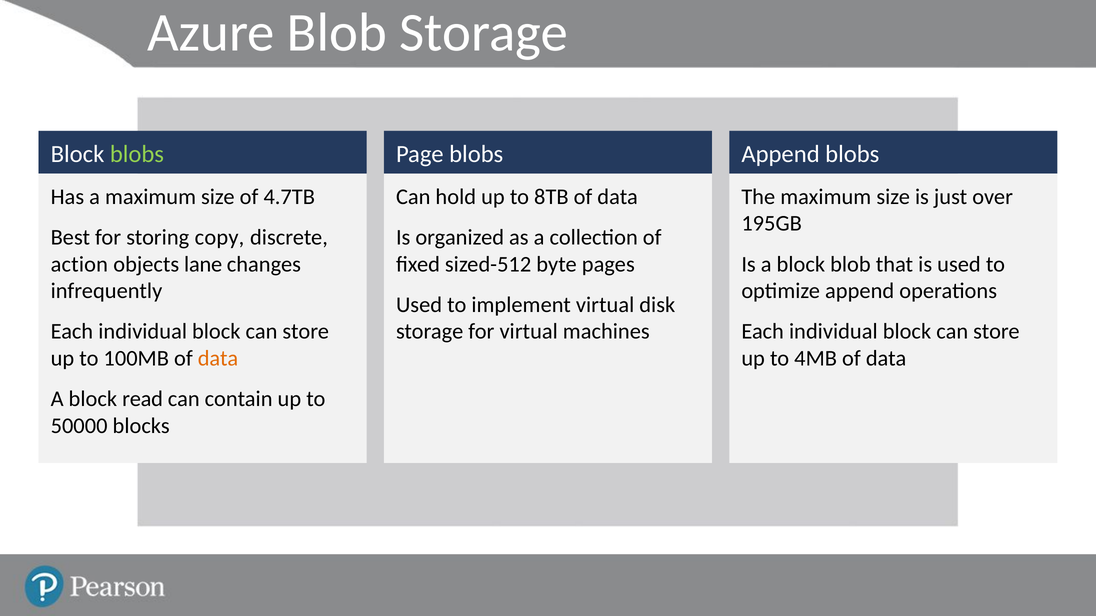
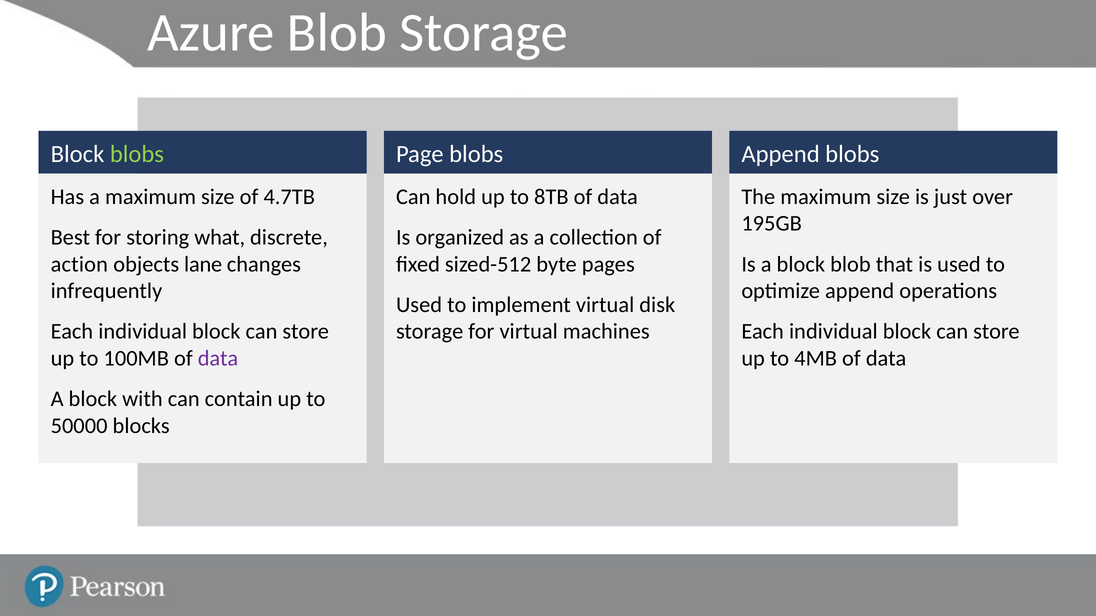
copy: copy -> what (220, 238)
data colour: orange -> purple (218, 359)
read: read -> with (142, 399)
